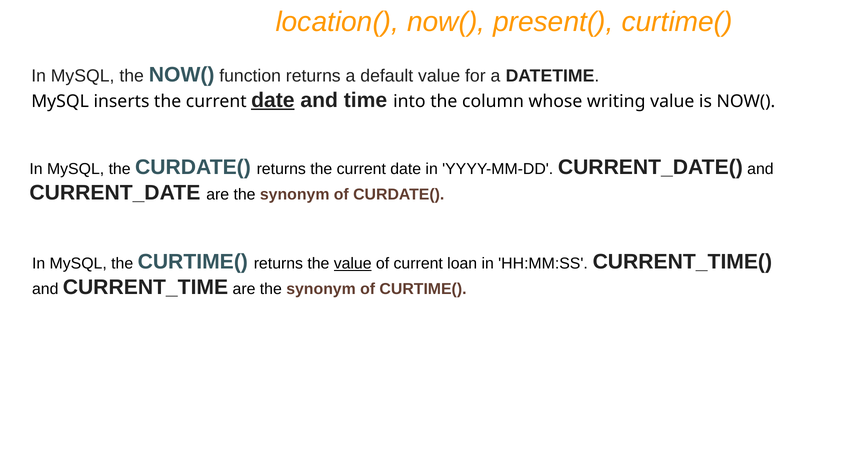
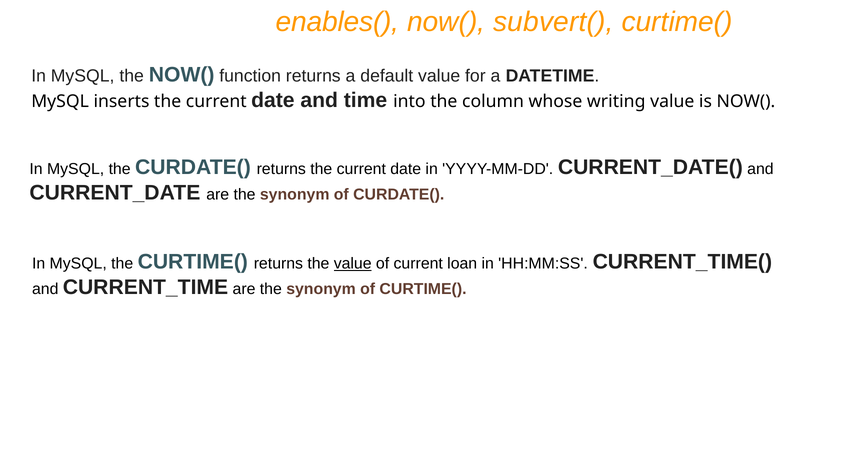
location(: location( -> enables( (337, 22)
present(: present( -> subvert( (553, 22)
date underline: present -> none (273, 100)
